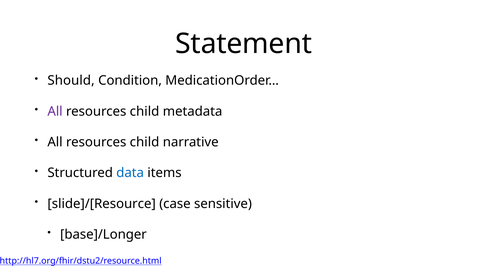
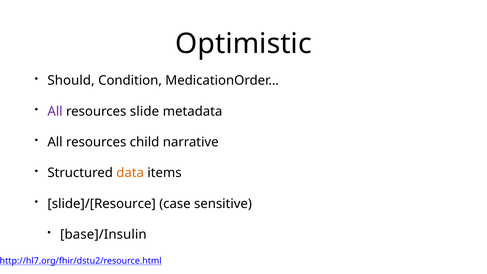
Statement: Statement -> Optimistic (243, 44)
child: child -> slide (145, 111)
data colour: blue -> orange (130, 173)
base]/Longer: base]/Longer -> base]/Insulin (103, 235)
